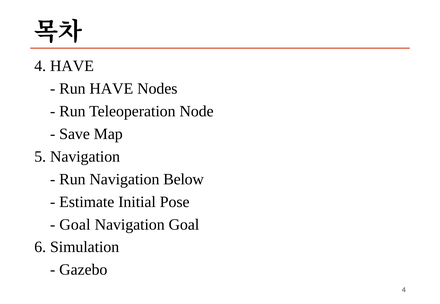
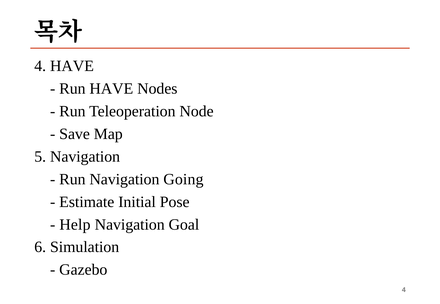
Below: Below -> Going (183, 180)
Goal: Goal -> Help (75, 225)
